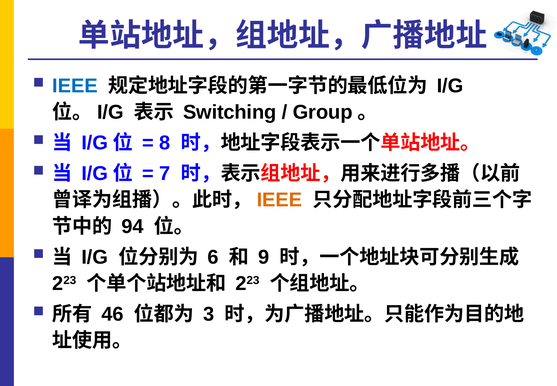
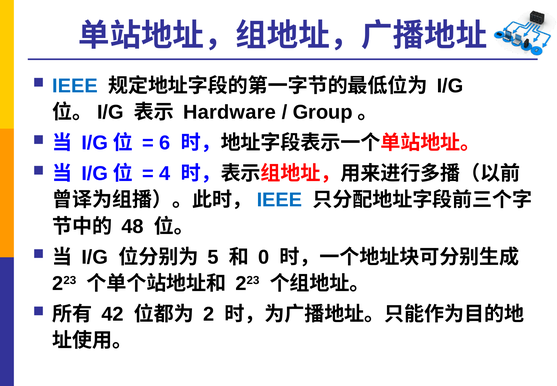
Switching: Switching -> Hardware (230, 112)
8: 8 -> 6 (165, 143)
7: 7 -> 4 (165, 173)
IEEE colour: orange -> blue (279, 200)
94: 94 -> 48 (133, 226)
6: 6 -> 5 (213, 257)
9: 9 -> 0 (264, 257)
46: 46 -> 42 (113, 314)
3: 3 -> 2 (209, 314)
